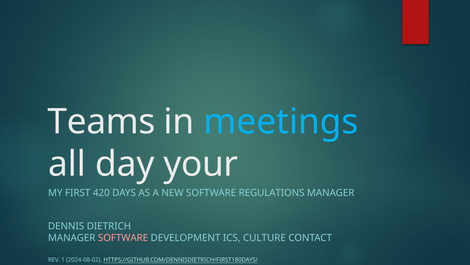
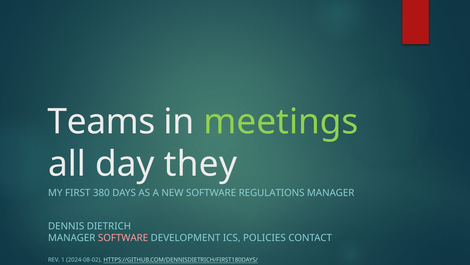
meetings colour: light blue -> light green (281, 122)
your: your -> they (200, 164)
420: 420 -> 380 (101, 192)
CULTURE: CULTURE -> POLICIES (264, 237)
